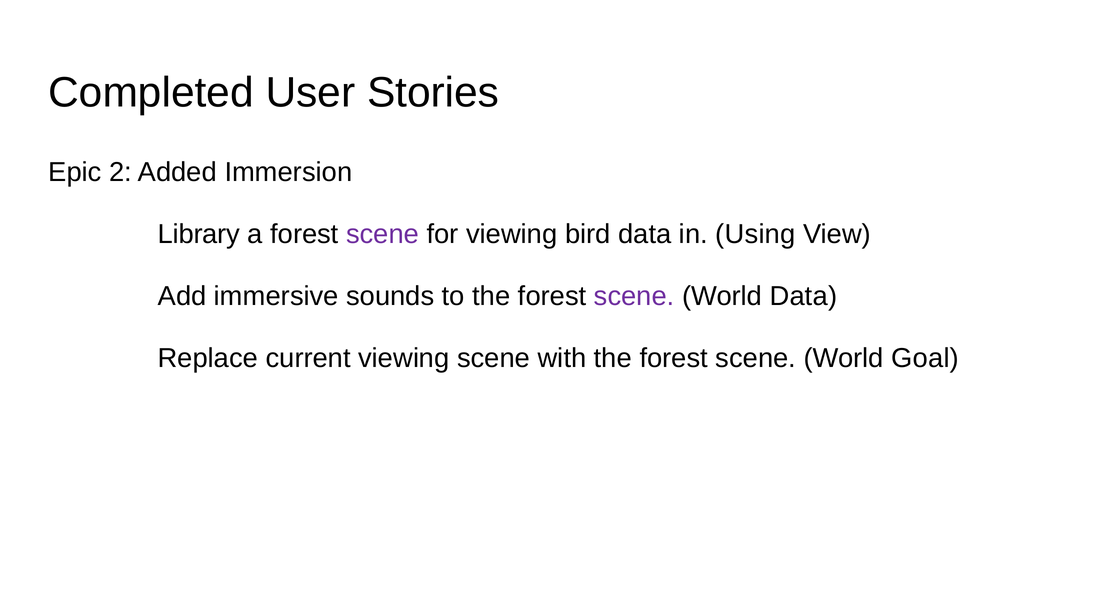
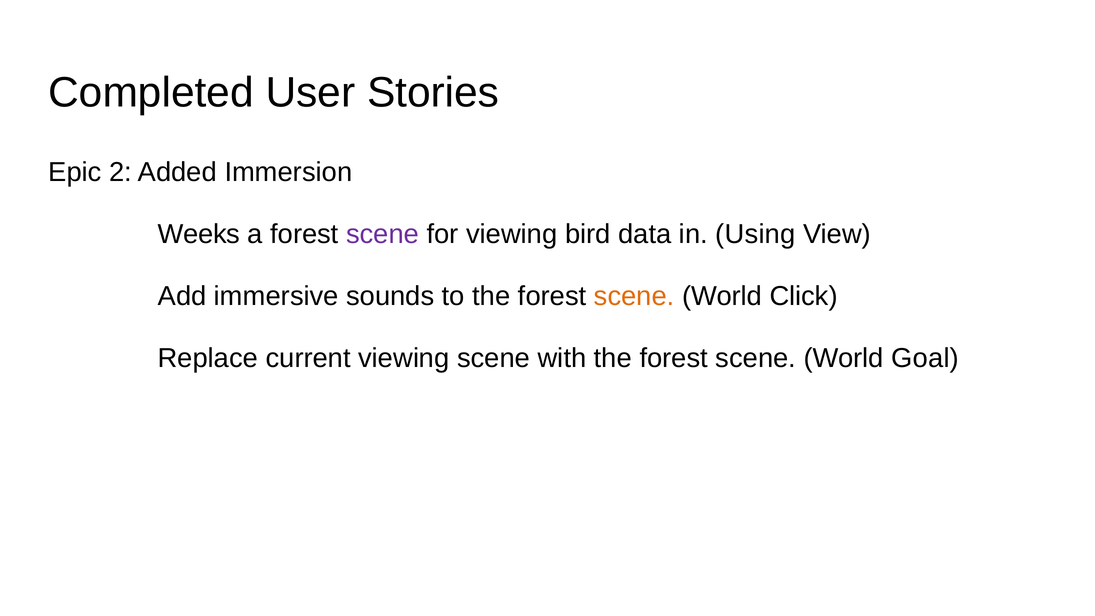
Library: Library -> Weeks (199, 234)
scene colour: purple -> orange (634, 296)
World Data: Data -> Click (804, 296)
